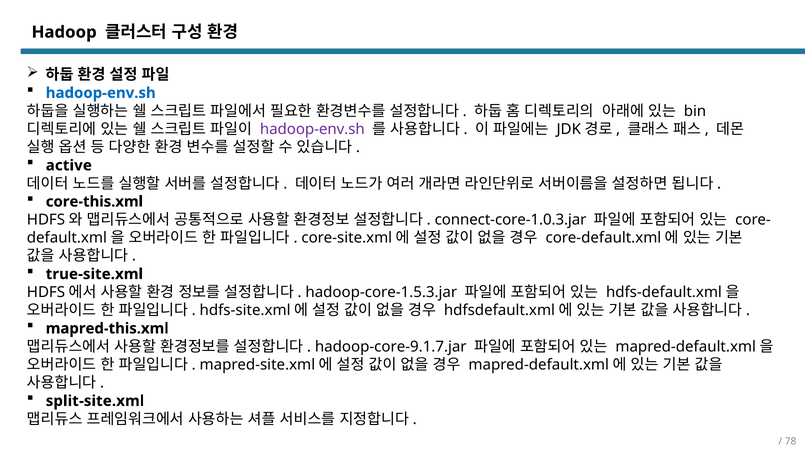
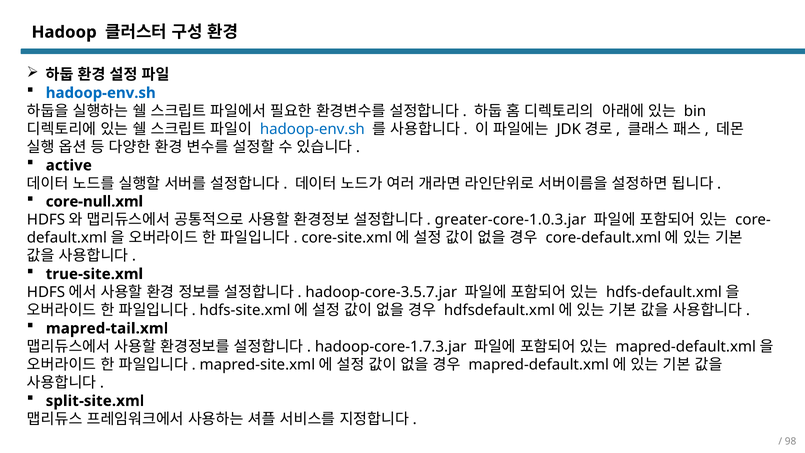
hadoop-env.sh colour: purple -> blue (312, 129)
core-this.xml: core-this.xml -> core-null.xml (94, 202)
connect-core-1.0.3.jar: connect-core-1.0.3.jar -> greater-core-1.0.3.jar (510, 220)
hadoop-core-1.5.3.jar: hadoop-core-1.5.3.jar -> hadoop-core-3.5.7.jar (381, 292)
mapred-this.xml: mapred-this.xml -> mapred-tail.xml (107, 328)
hadoop-core-9.1.7.jar: hadoop-core-9.1.7.jar -> hadoop-core-1.7.3.jar (391, 346)
78: 78 -> 98 (791, 441)
